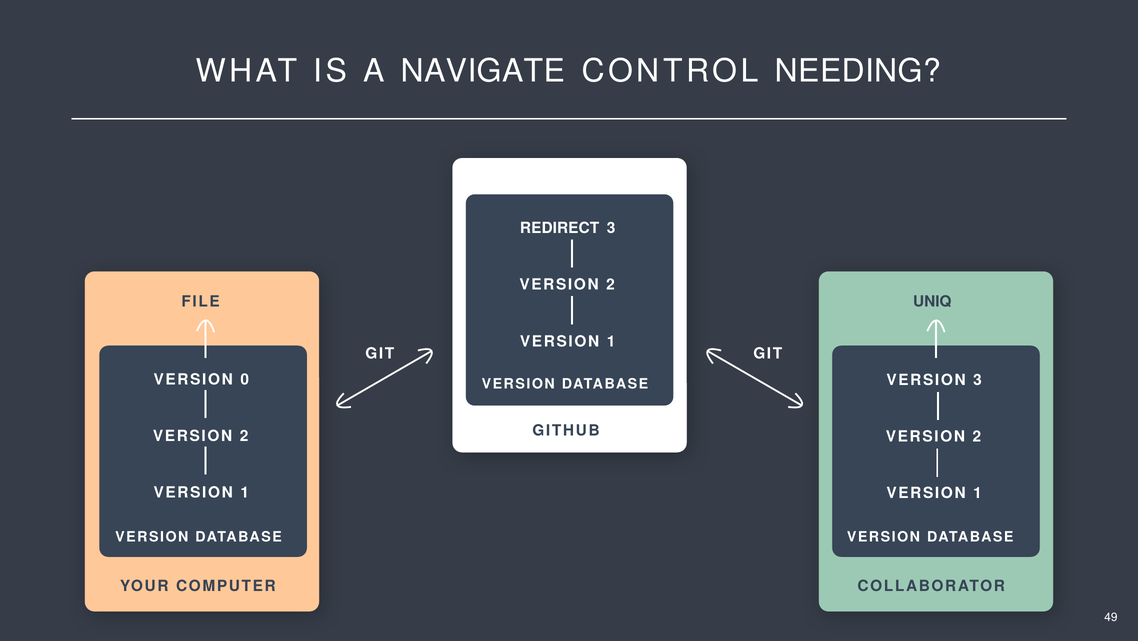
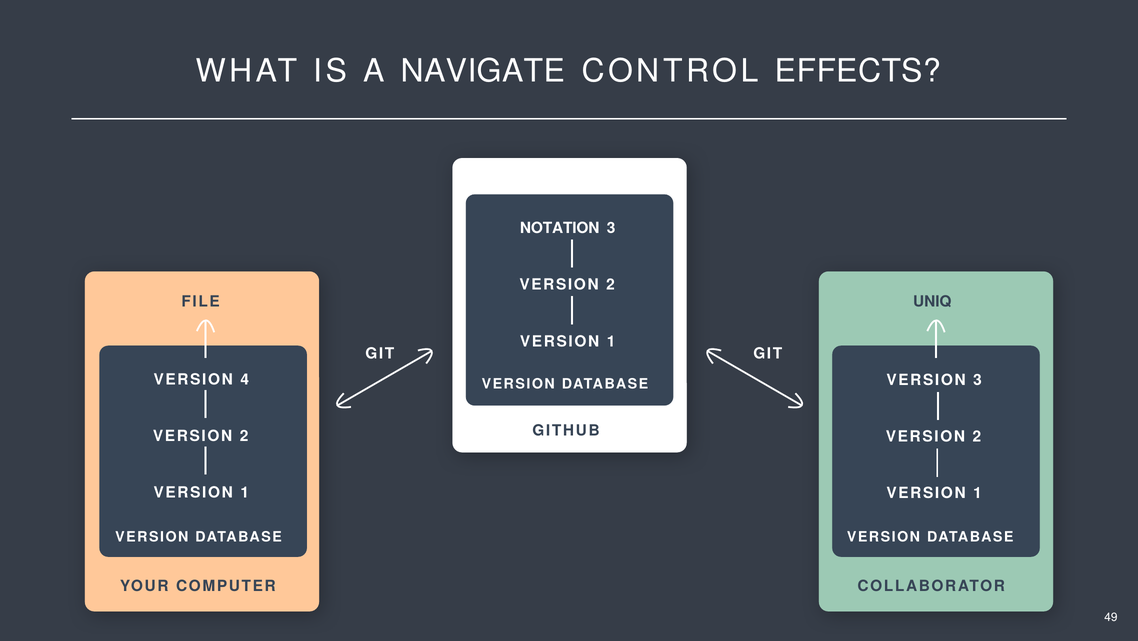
NEEDING: NEEDING -> EFFECTS (858, 71)
REDIRECT: REDIRECT -> NOTATION (560, 228)
0: 0 -> 4 (245, 379)
